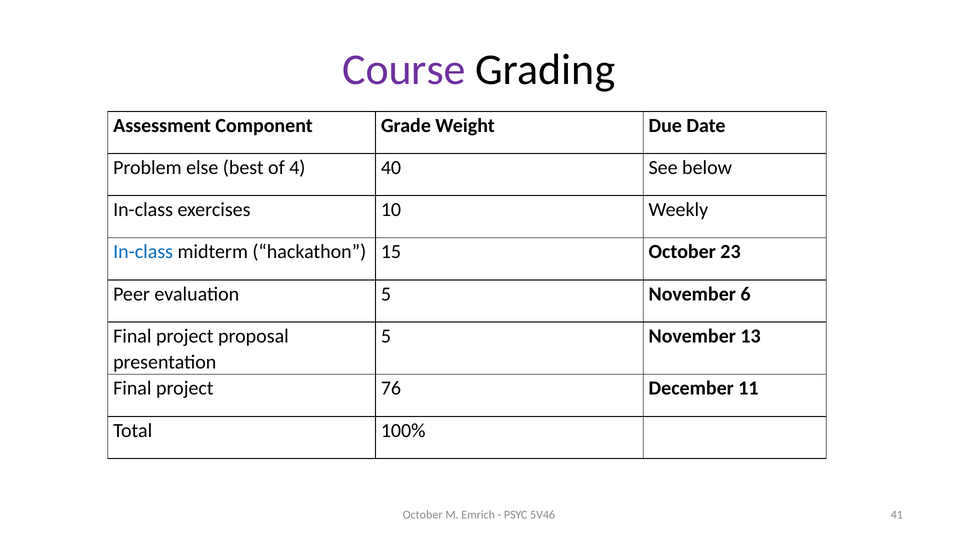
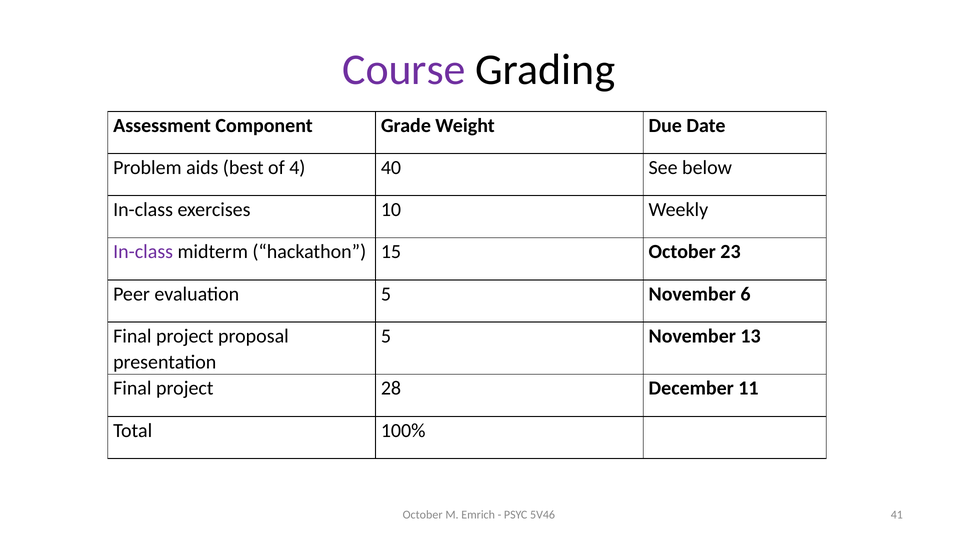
else: else -> aids (202, 168)
In-class colour: blue -> purple (143, 252)
76: 76 -> 28 (391, 388)
